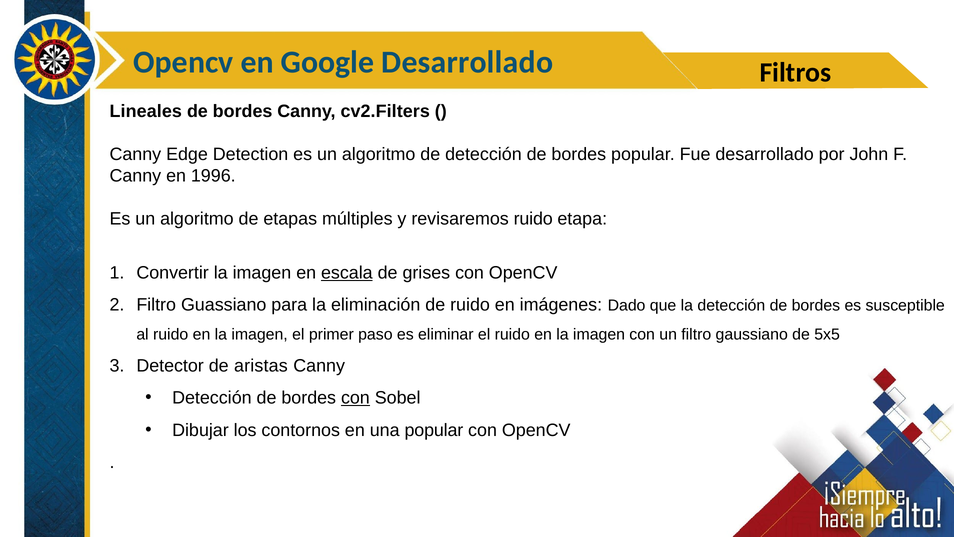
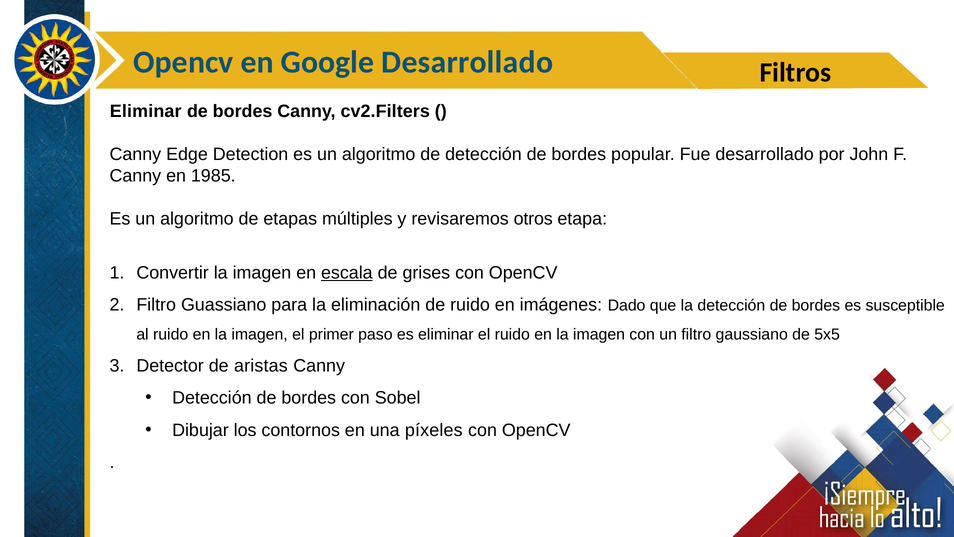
Lineales: Lineales -> Eliminar (146, 111)
1996: 1996 -> 1985 (213, 176)
revisaremos ruido: ruido -> otros (533, 219)
con underline: present -> none (355, 398)
una popular: popular -> píxeles (434, 430)
